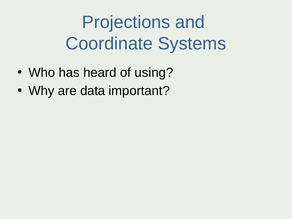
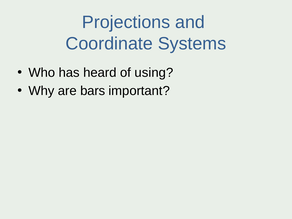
data: data -> bars (93, 91)
